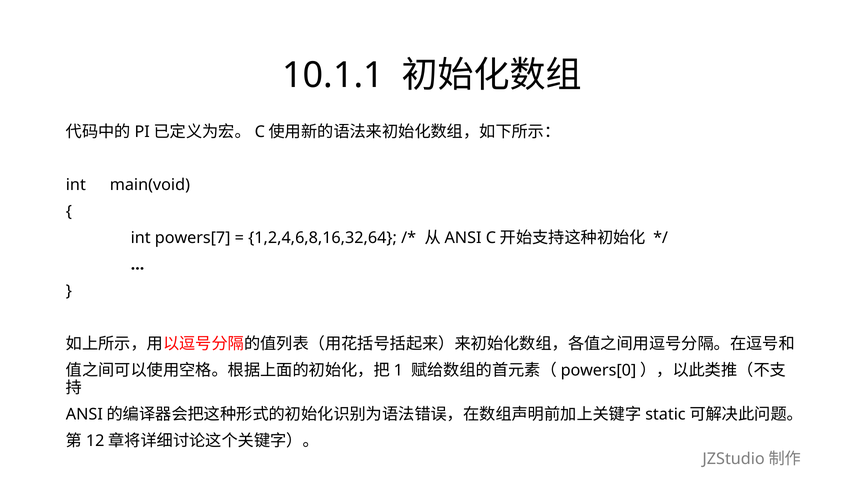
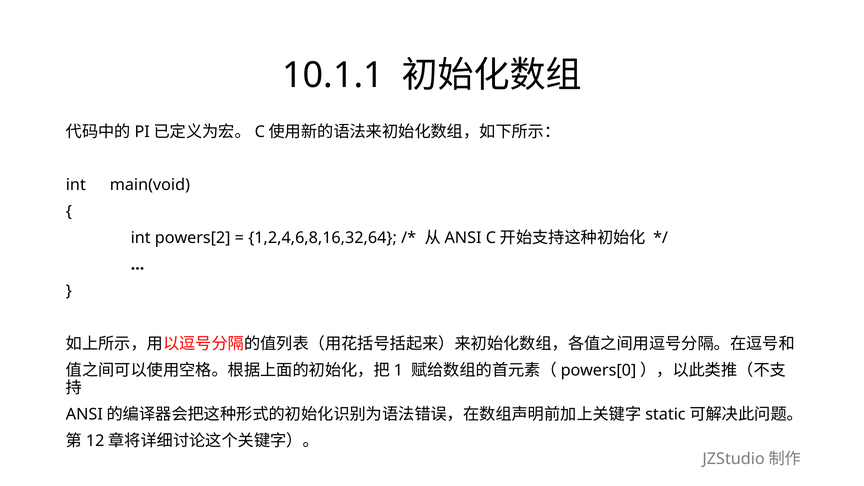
powers[7: powers[7 -> powers[2 (193, 238)
